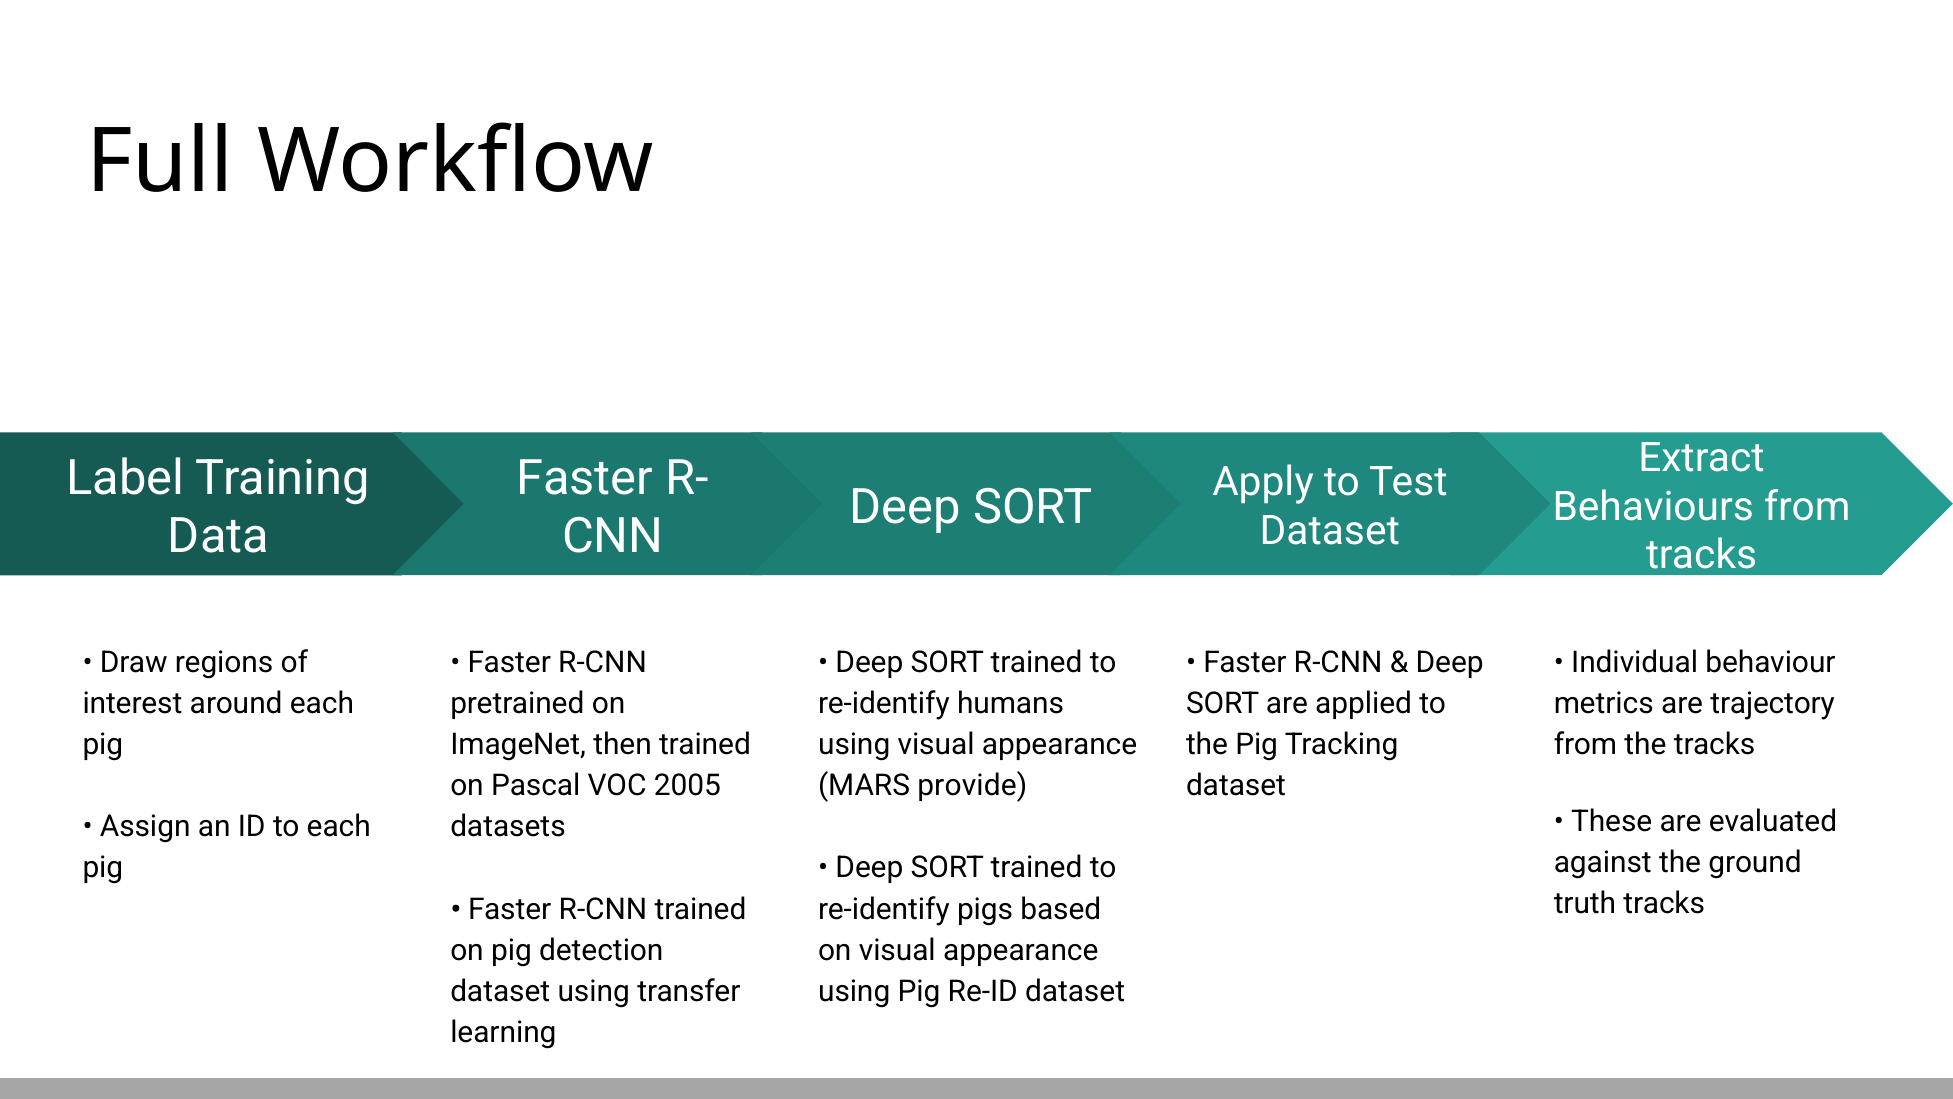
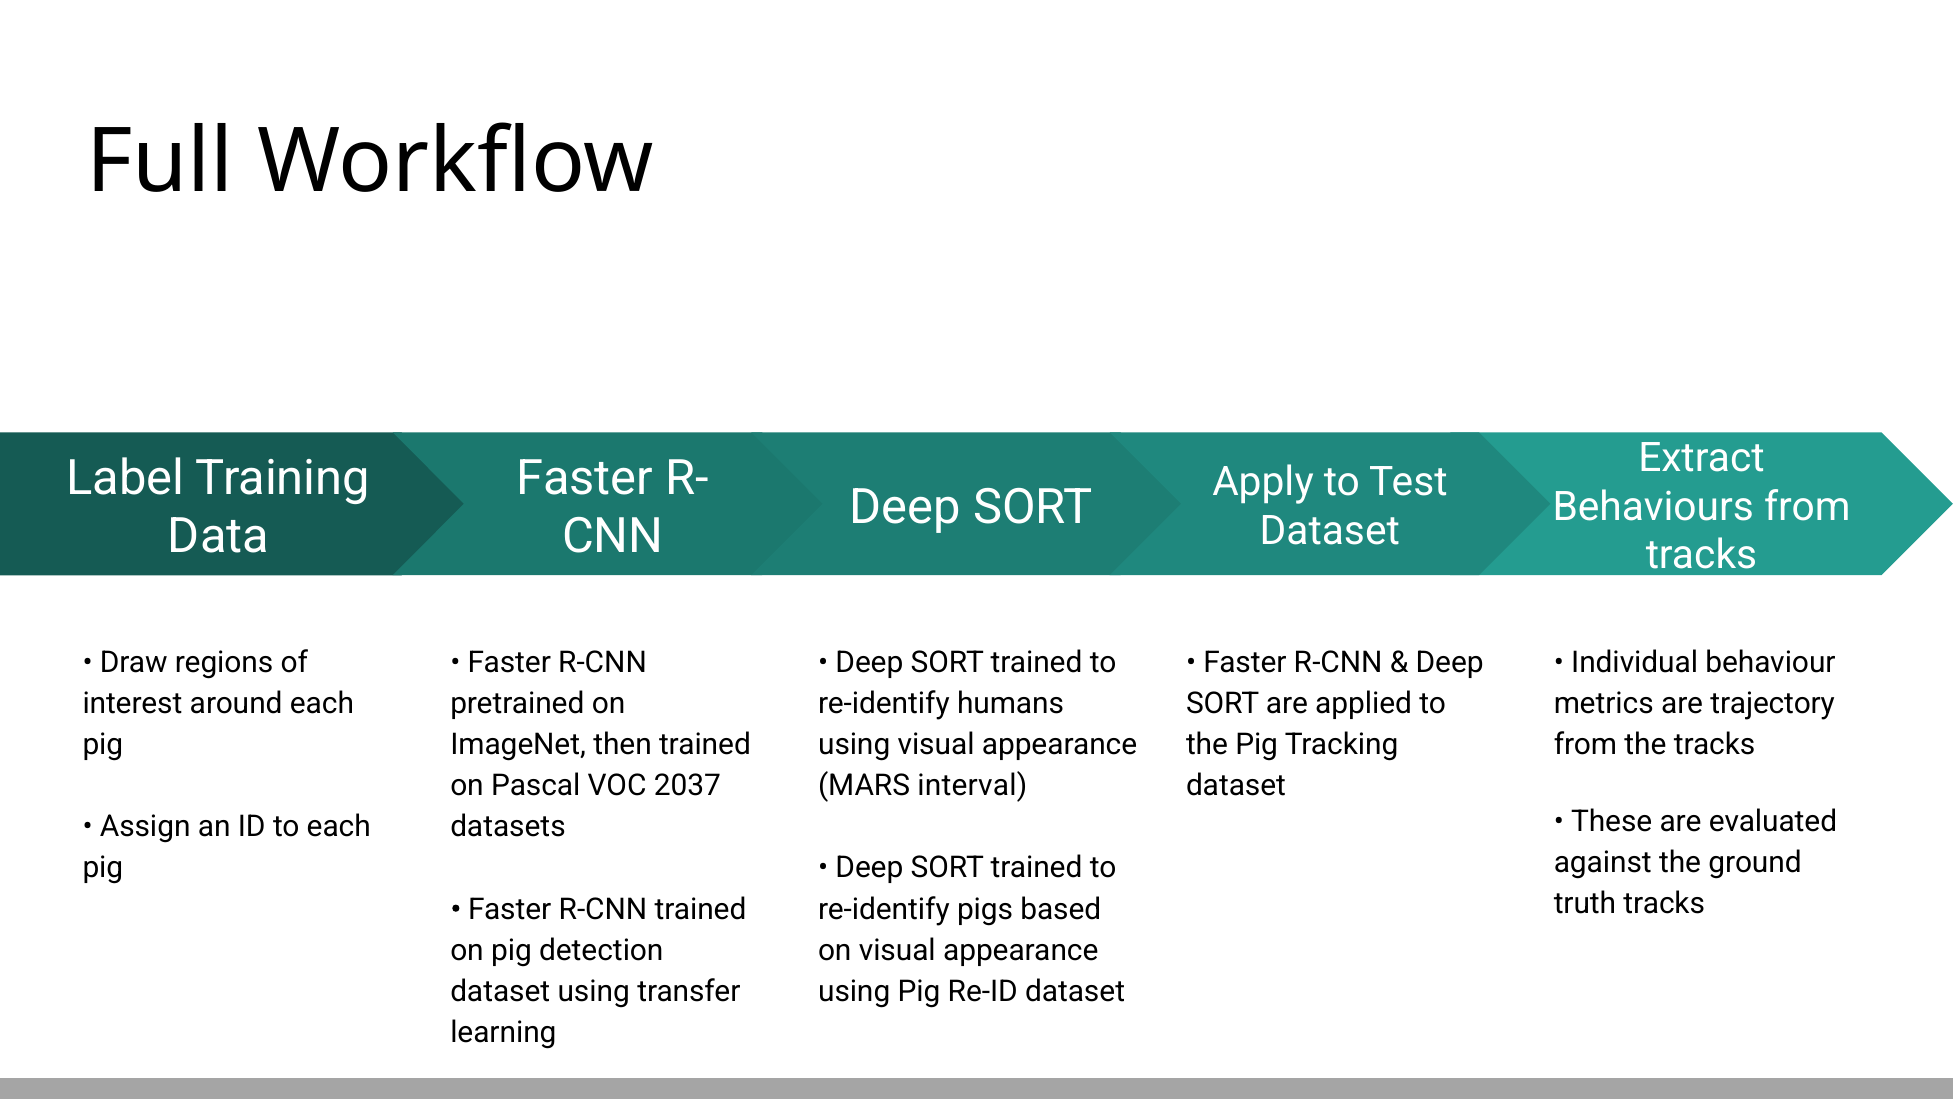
2005: 2005 -> 2037 (687, 786)
provide: provide -> interval (972, 786)
